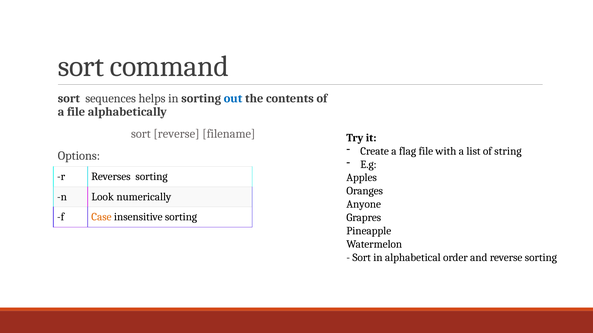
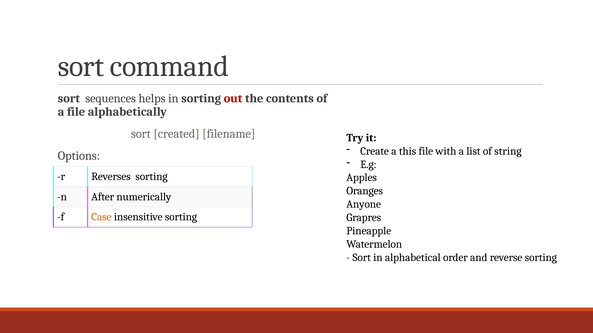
out colour: blue -> red (233, 99)
sort reverse: reverse -> created (177, 134)
flag: flag -> this (408, 151)
Look: Look -> After (103, 197)
